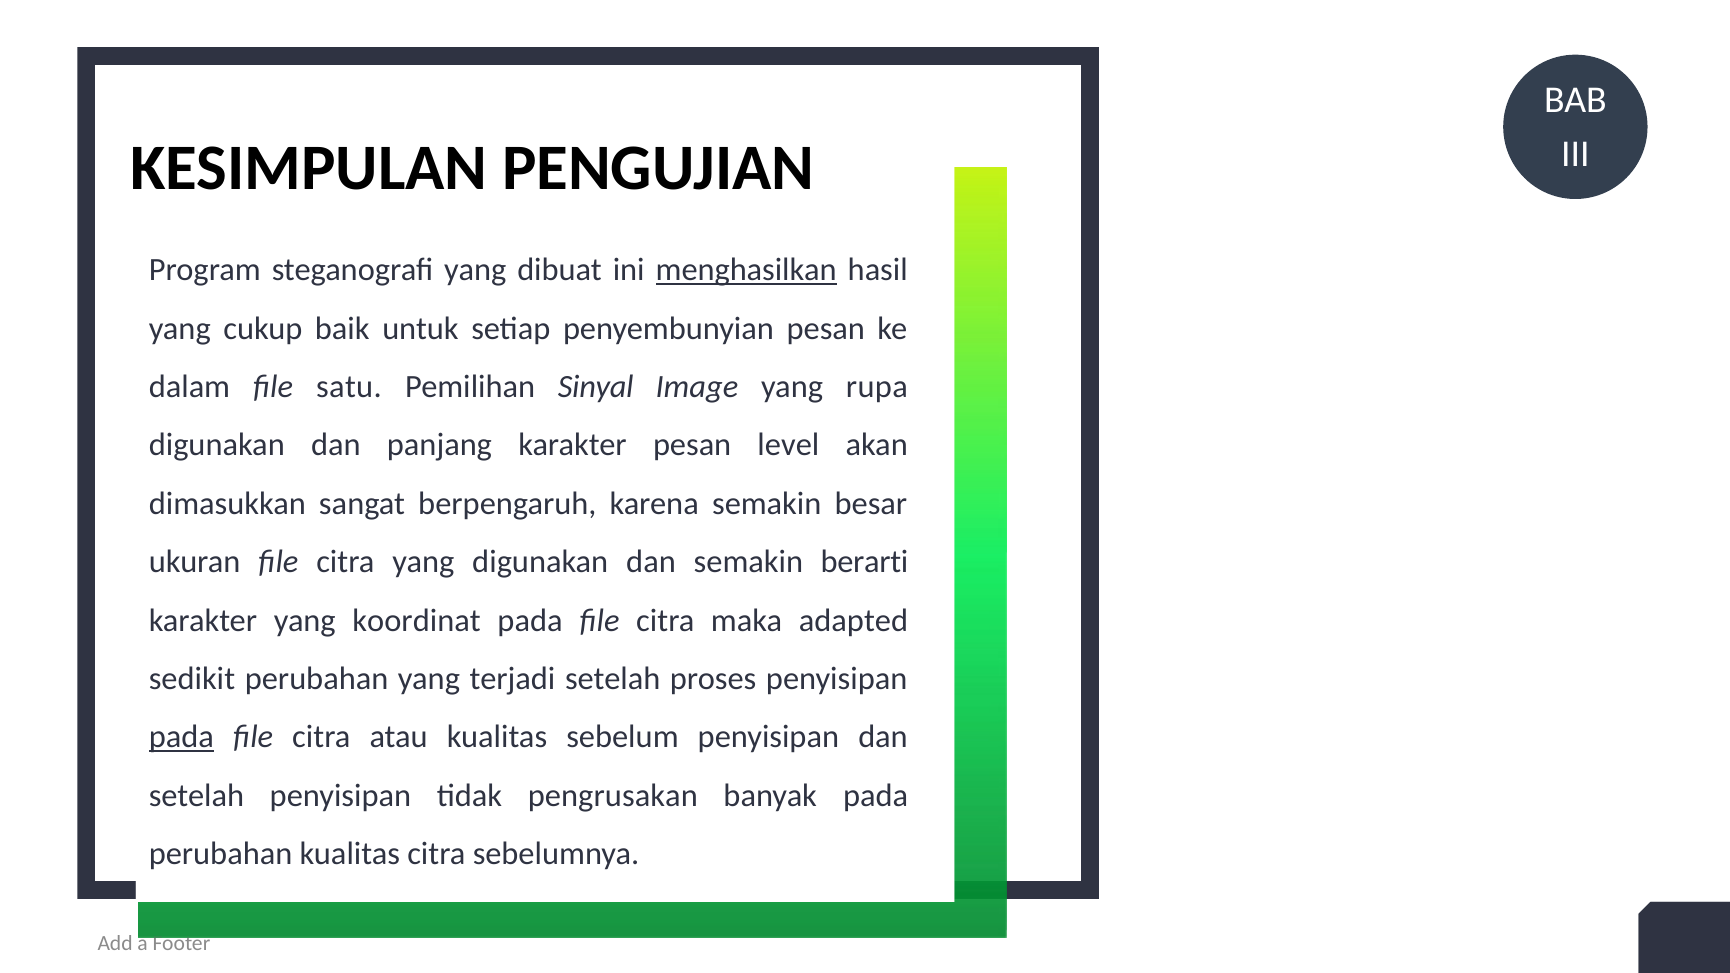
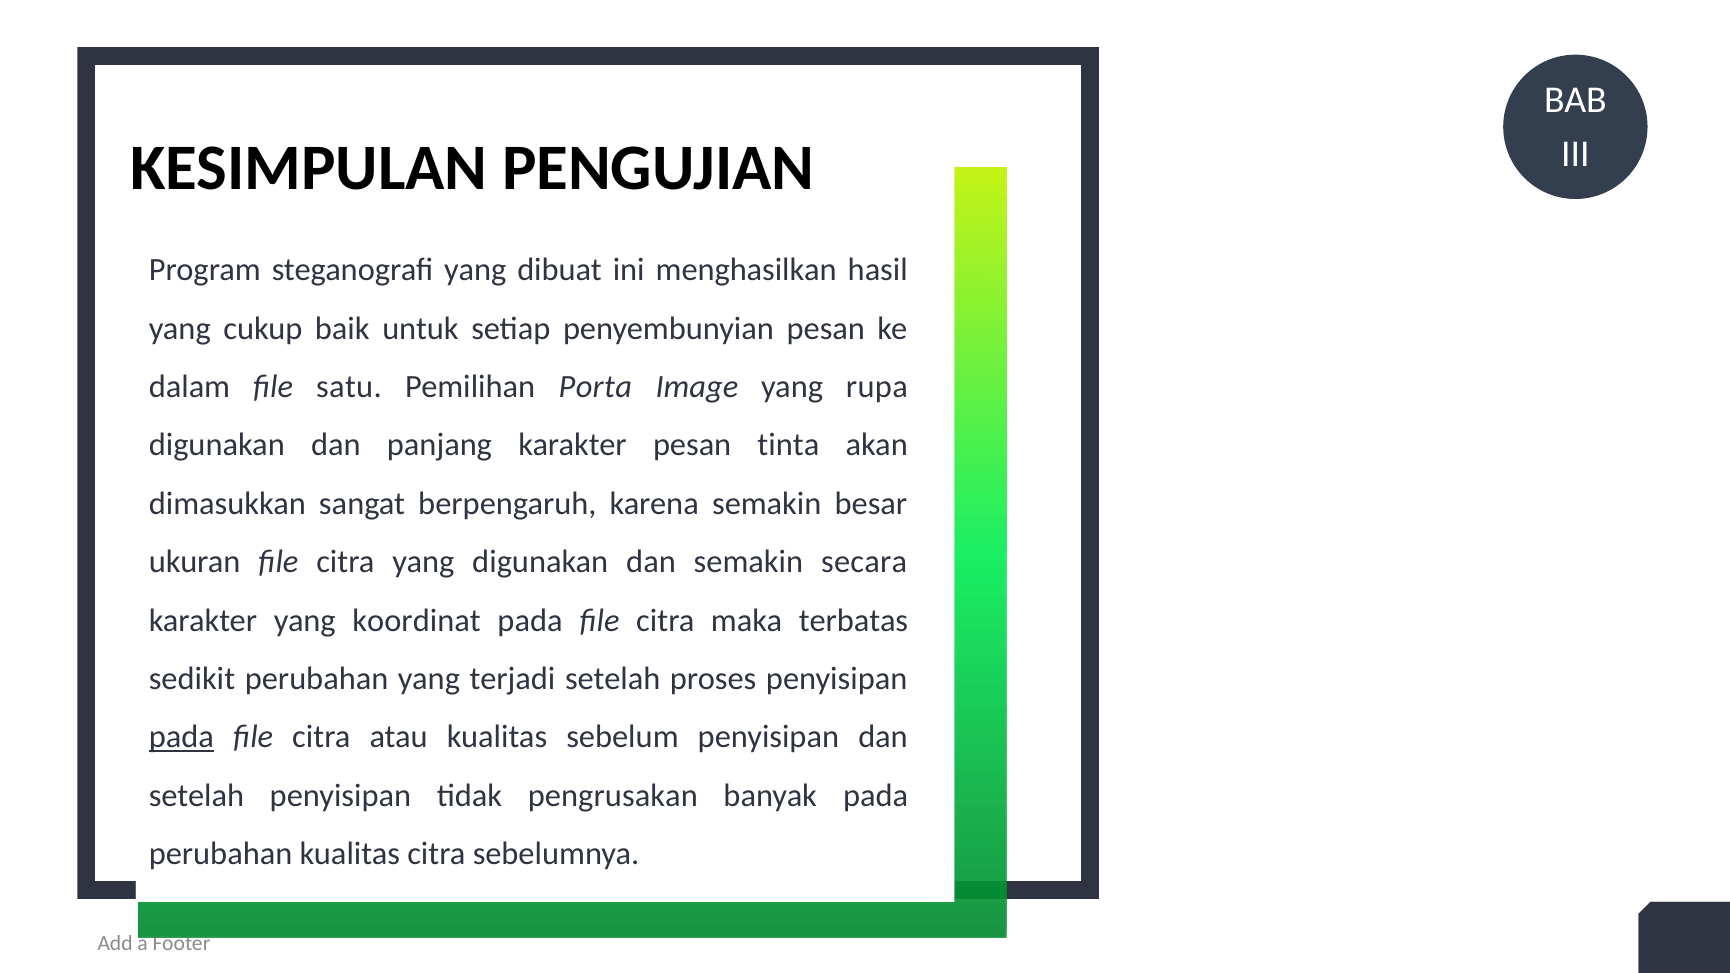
menghasilkan underline: present -> none (746, 270)
Sinyal: Sinyal -> Porta (595, 387)
level: level -> tinta (788, 445)
berarti: berarti -> secara (864, 562)
adapted: adapted -> terbatas (854, 620)
